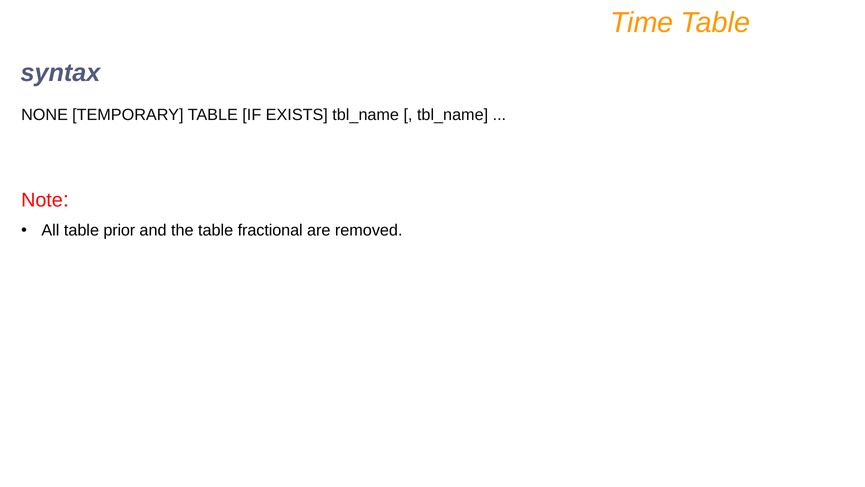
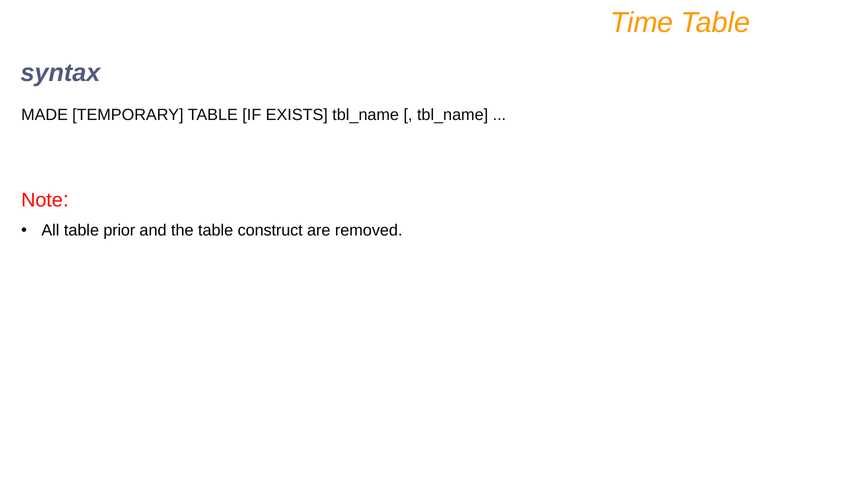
NONE: NONE -> MADE (45, 115)
fractional: fractional -> construct (270, 230)
